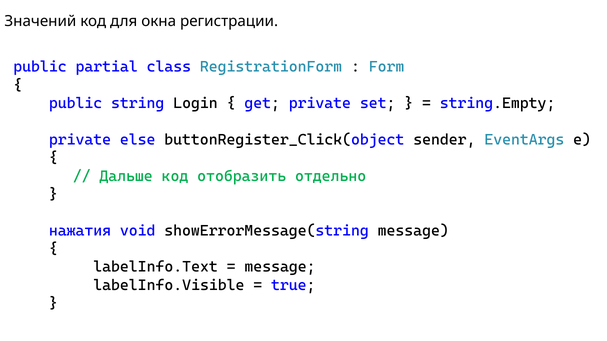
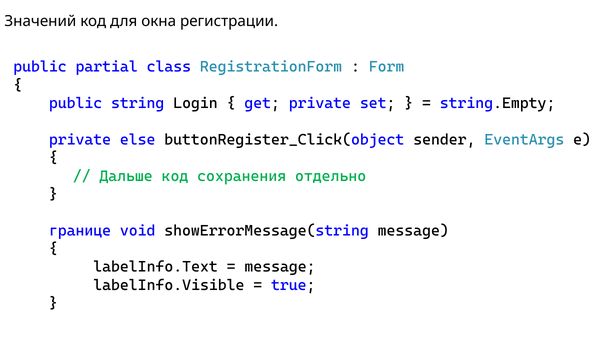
отобразить: отобразить -> сохранения (242, 176)
нажатия: нажатия -> границе (80, 231)
